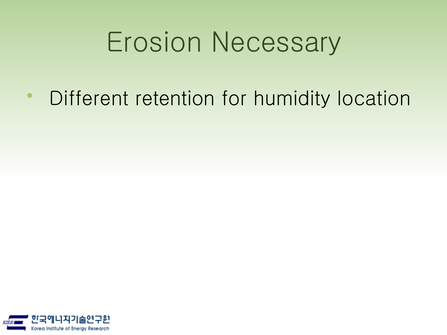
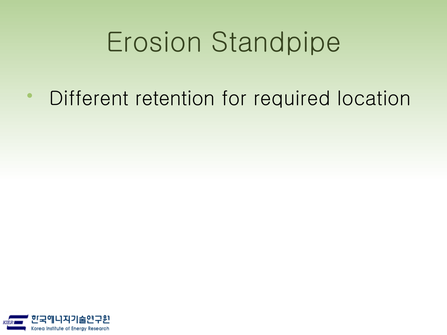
Necessary: Necessary -> Standpipe (276, 43)
humidity: humidity -> required (292, 99)
